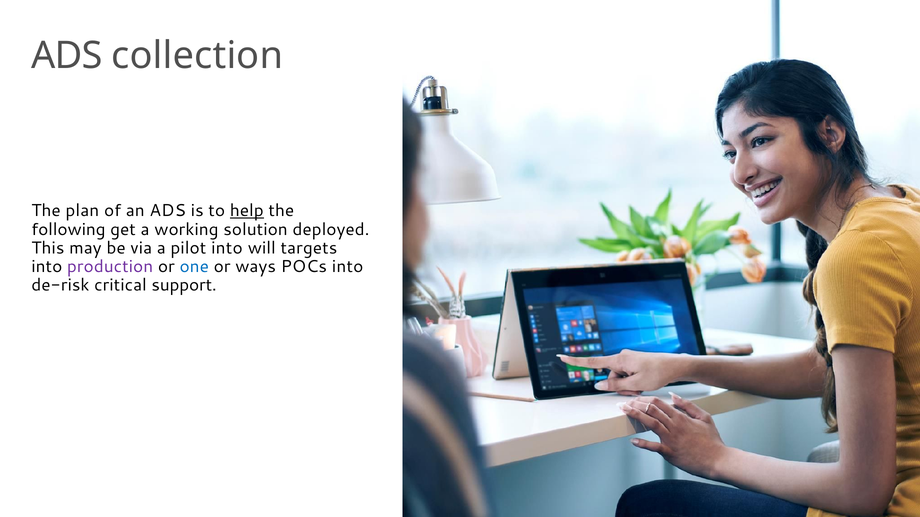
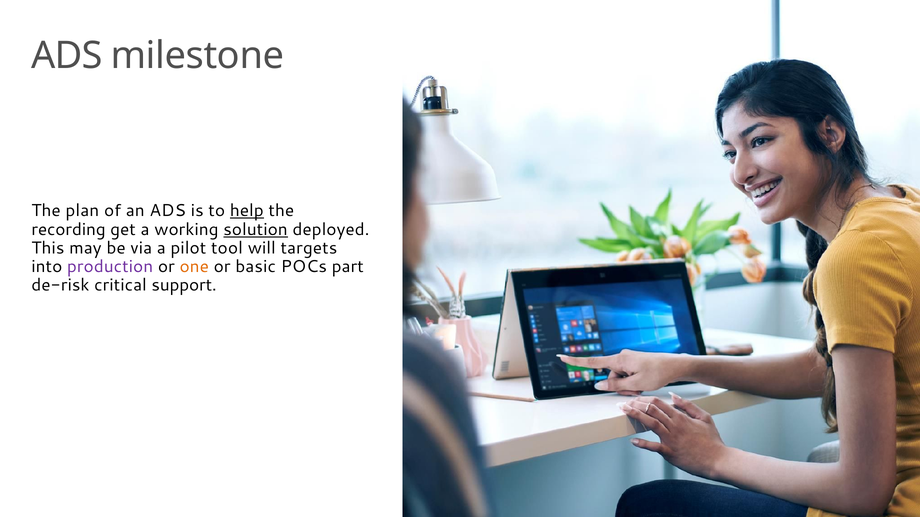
collection: collection -> milestone (197, 56)
following: following -> recording (69, 230)
solution underline: none -> present (256, 230)
pilot into: into -> tool (227, 248)
one colour: blue -> orange (194, 267)
ways: ways -> basic (256, 267)
POCs into: into -> part (348, 267)
